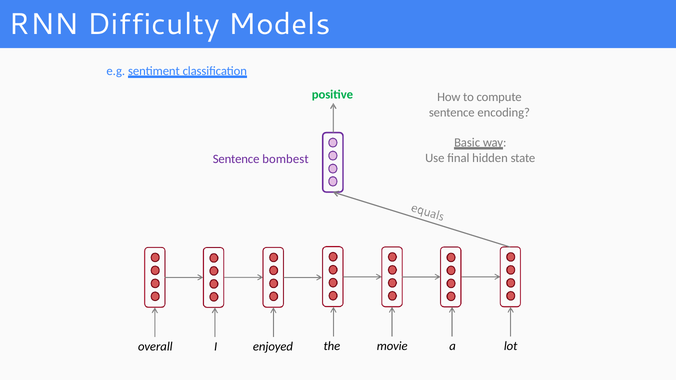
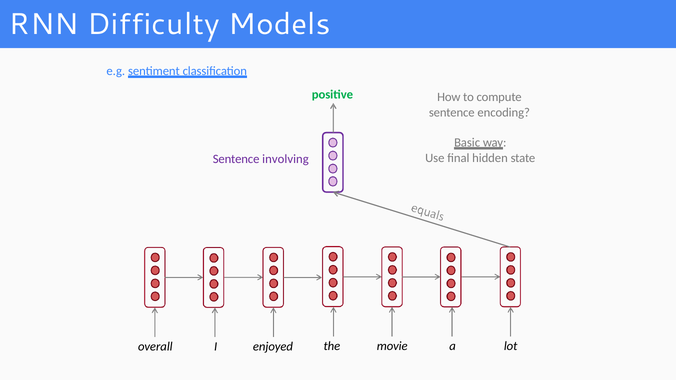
bombest: bombest -> involving (285, 159)
